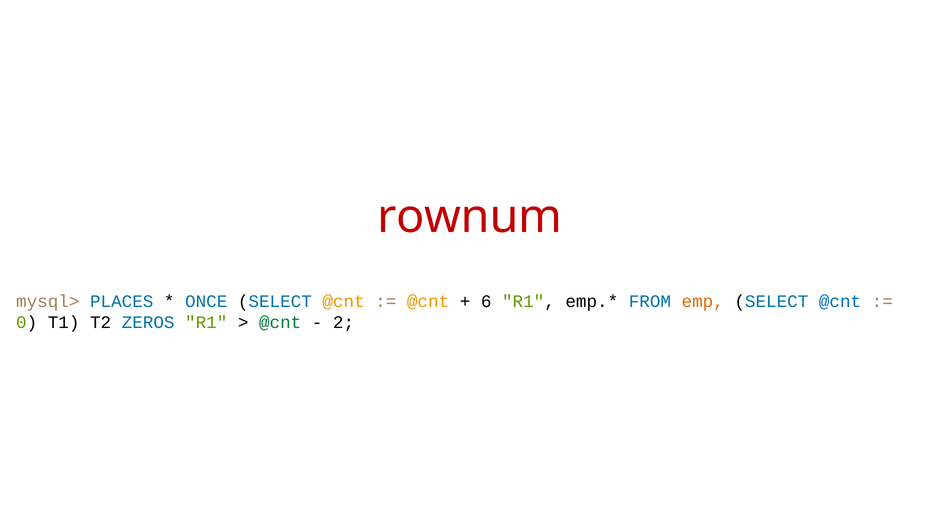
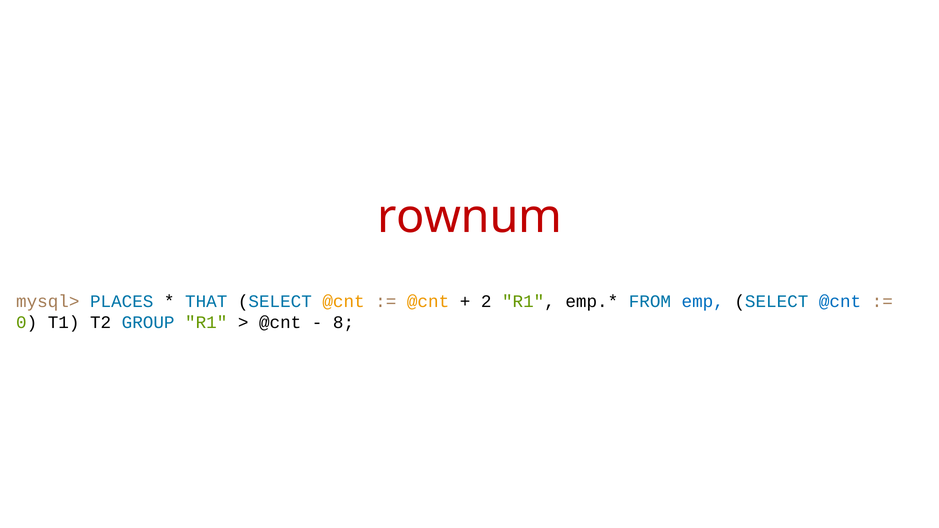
ONCE: ONCE -> THAT (206, 302)
6: 6 -> 2 (486, 302)
emp colour: orange -> blue (703, 302)
ZEROS: ZEROS -> GROUP (148, 323)
@cnt colour: green -> black (280, 323)
2: 2 -> 8 (344, 323)
